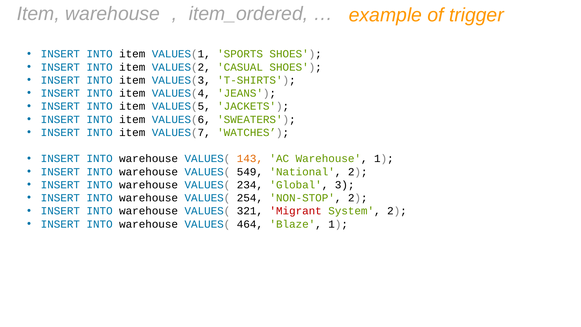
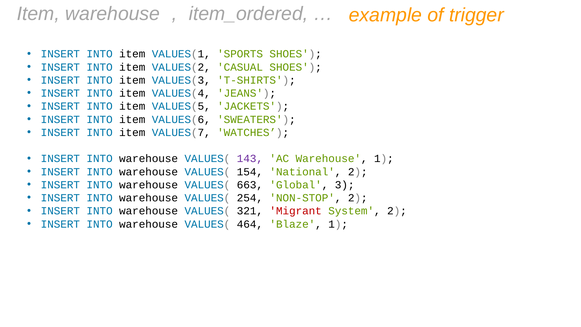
143 colour: orange -> purple (250, 159)
549: 549 -> 154 (250, 172)
234: 234 -> 663 (250, 185)
